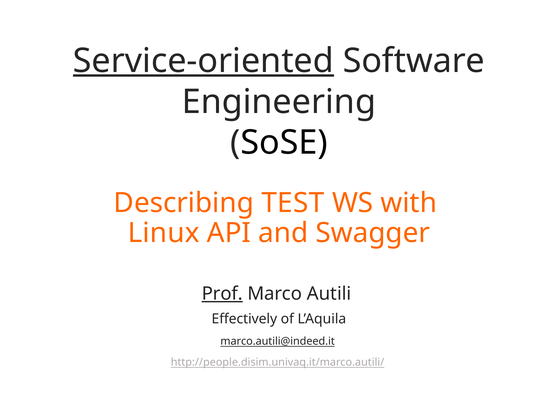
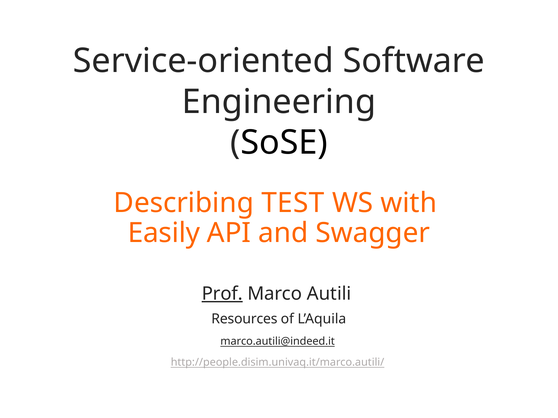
Service-oriented underline: present -> none (203, 61)
Linux: Linux -> Easily (164, 233)
Effectively: Effectively -> Resources (244, 319)
